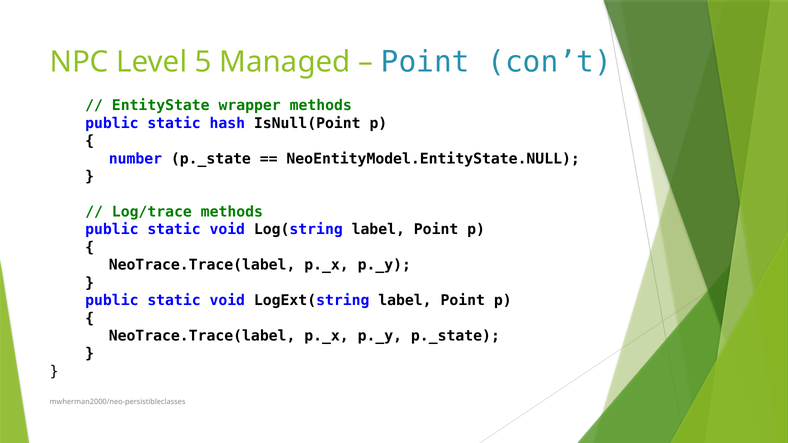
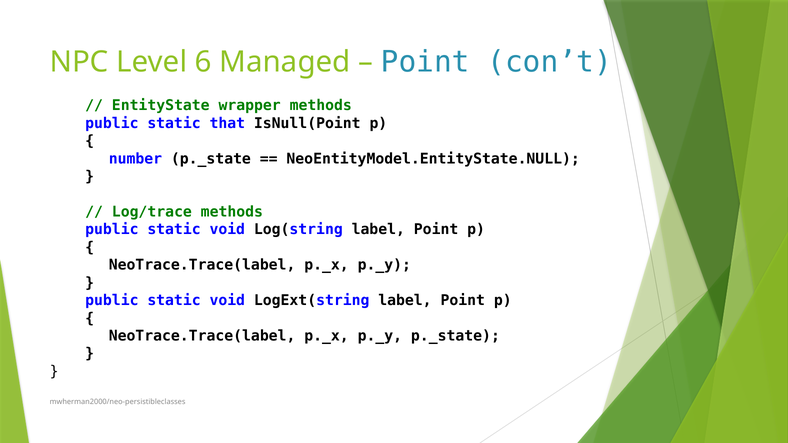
5: 5 -> 6 (203, 62)
hash: hash -> that (227, 123)
